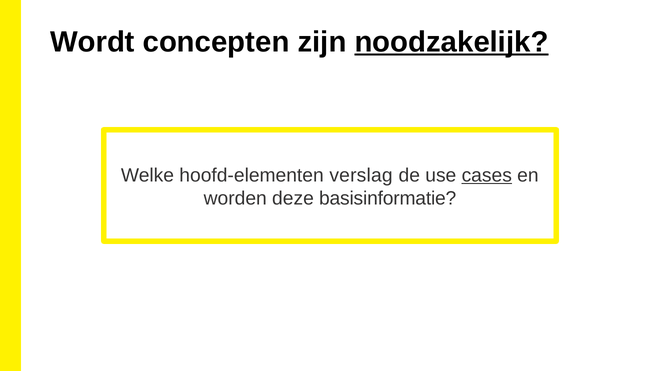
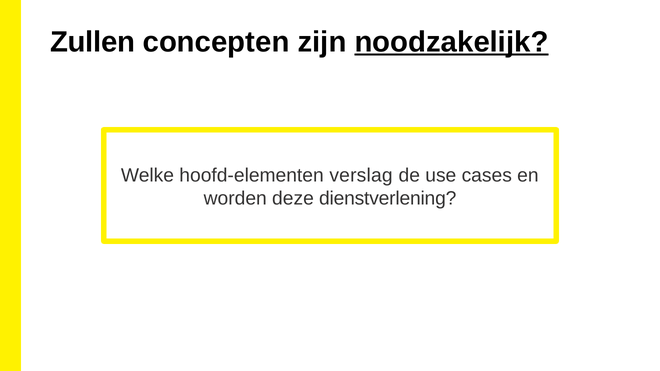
Wordt: Wordt -> Zullen (93, 42)
cases underline: present -> none (487, 175)
basisinformatie: basisinformatie -> dienstverlening (388, 199)
